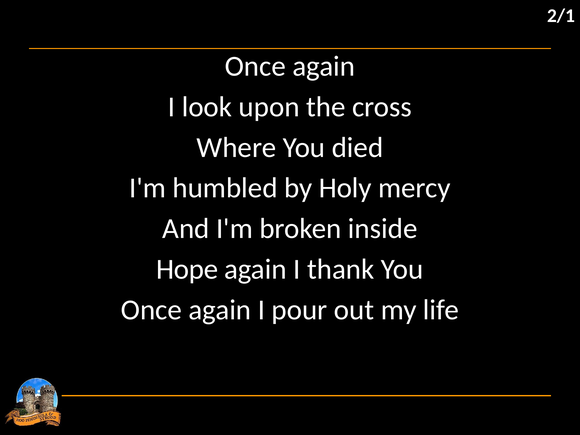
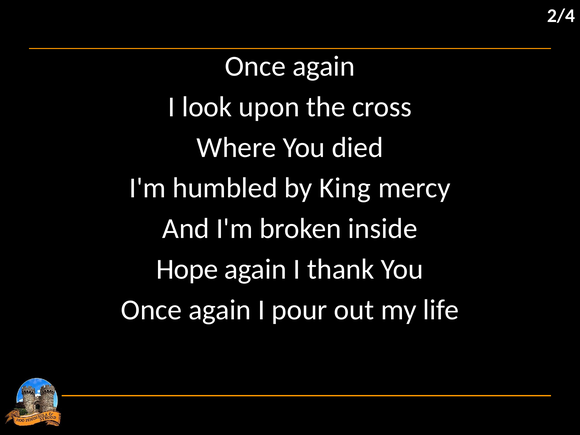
2/1: 2/1 -> 2/4 (561, 16)
Holy: Holy -> King (345, 188)
